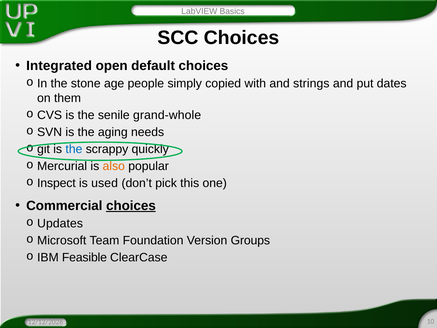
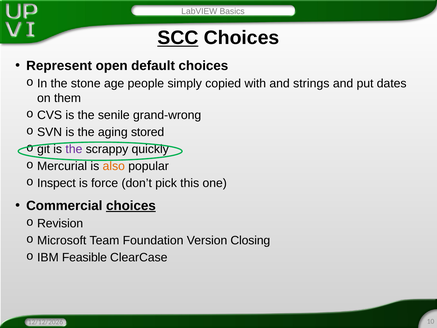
SCC underline: none -> present (178, 38)
Integrated: Integrated -> Represent (59, 66)
grand-whole: grand-whole -> grand-wrong (167, 115)
needs: needs -> stored (148, 132)
the colour: blue -> purple (74, 149)
used: used -> force (105, 183)
Updates: Updates -> Revision (60, 223)
Groups: Groups -> Closing (250, 240)
